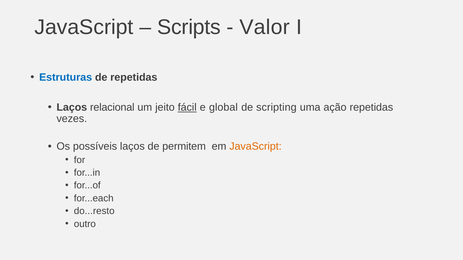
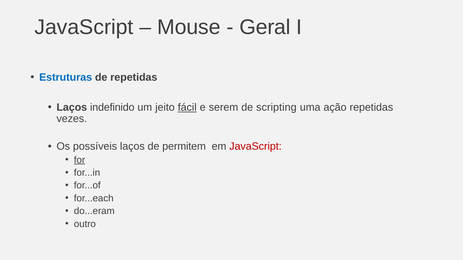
Scripts: Scripts -> Mouse (189, 27)
Valor: Valor -> Geral (265, 27)
relacional: relacional -> indefinido (112, 108)
global: global -> serem (223, 108)
JavaScript colour: orange -> red (255, 147)
for underline: none -> present (80, 160)
do...resto: do...resto -> do...eram (94, 211)
